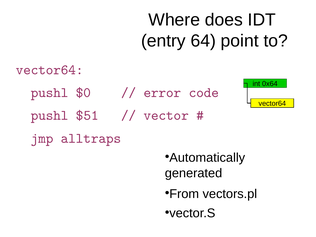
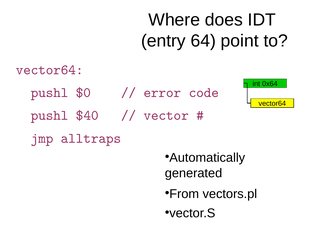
$51: $51 -> $40 (87, 115)
